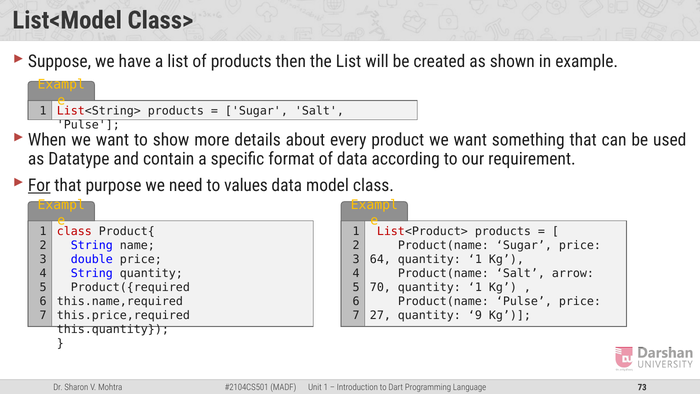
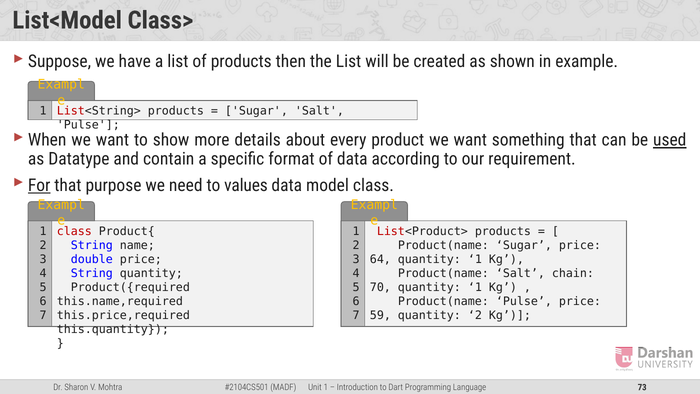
used underline: none -> present (670, 140)
arrow: arrow -> chain (573, 273)
27: 27 -> 59 (380, 315)
quantity 9: 9 -> 2 (475, 315)
